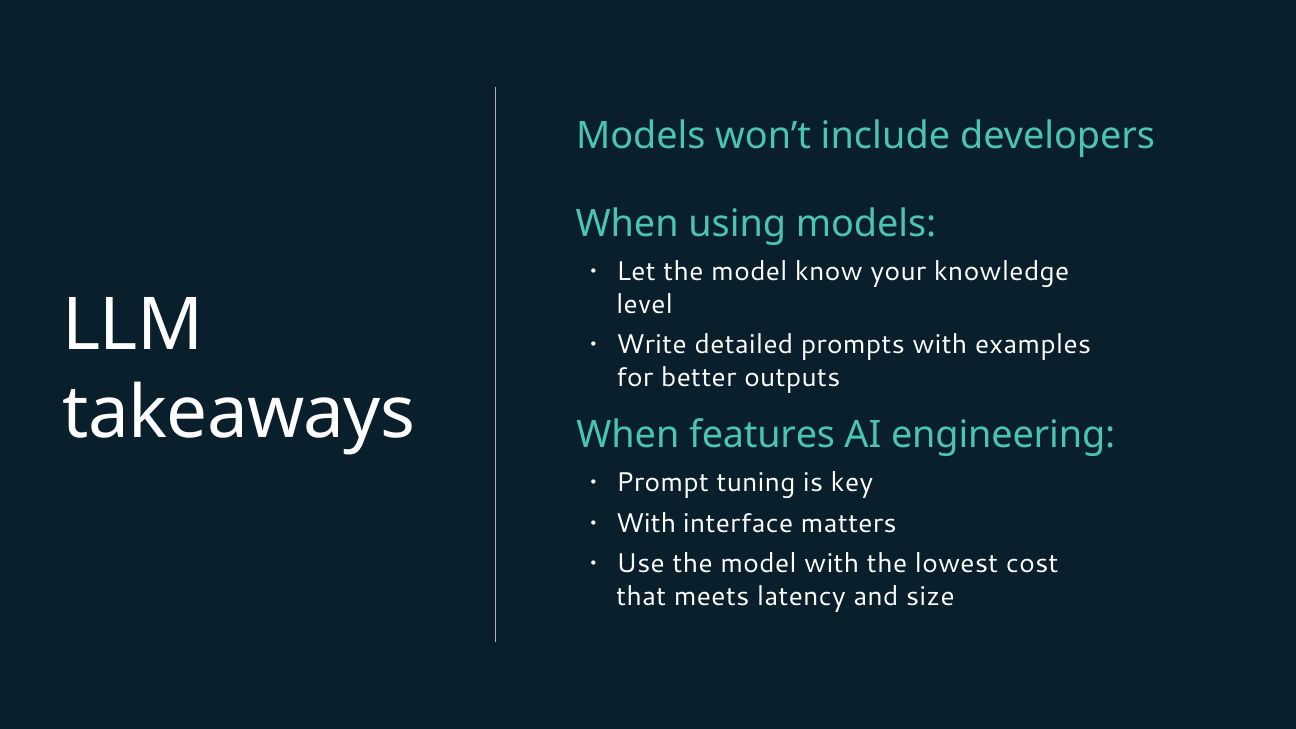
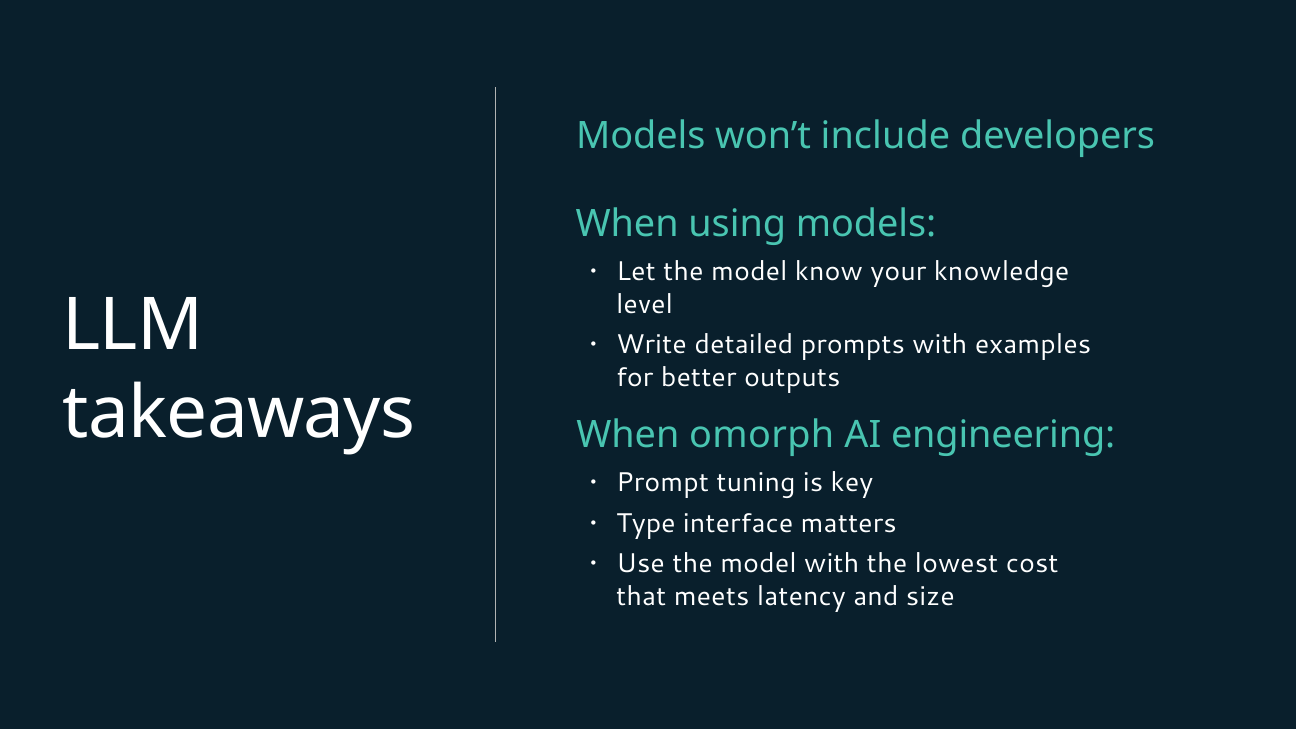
features: features -> omorph (762, 435)
With: With -> Type (646, 524)
